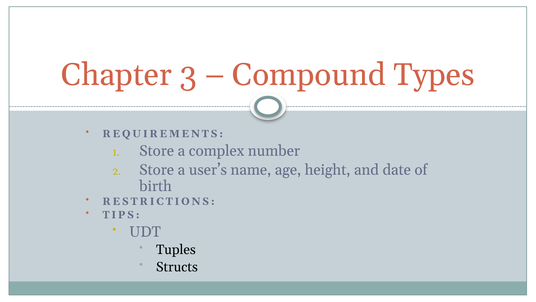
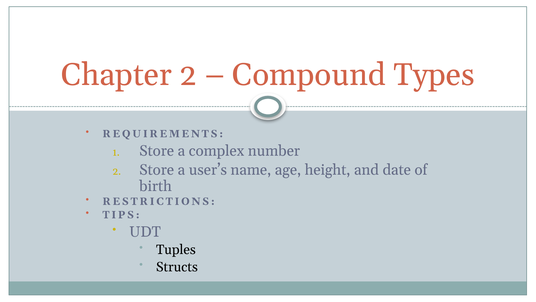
Chapter 3: 3 -> 2 (188, 75)
